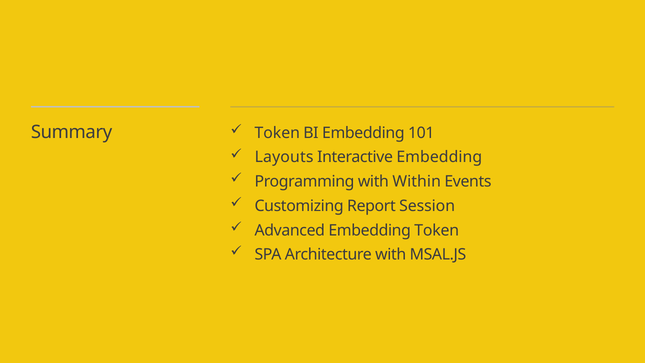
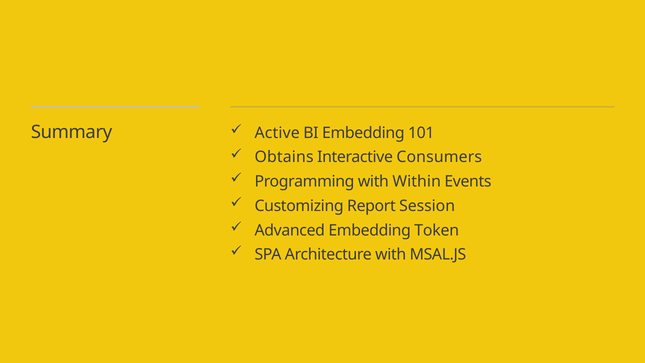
Token: Token -> Active (277, 133)
Layouts: Layouts -> Obtains (284, 157)
Interactive Embedding: Embedding -> Consumers (439, 157)
